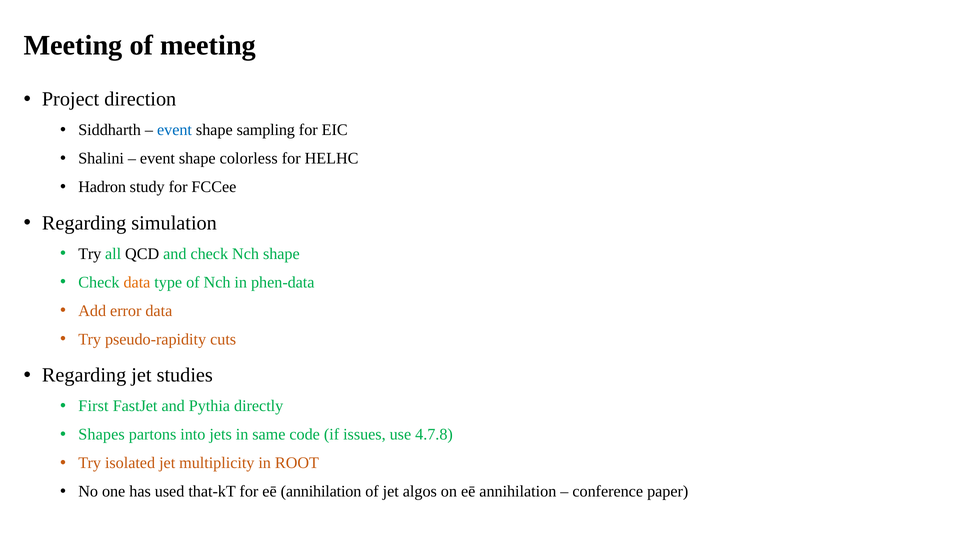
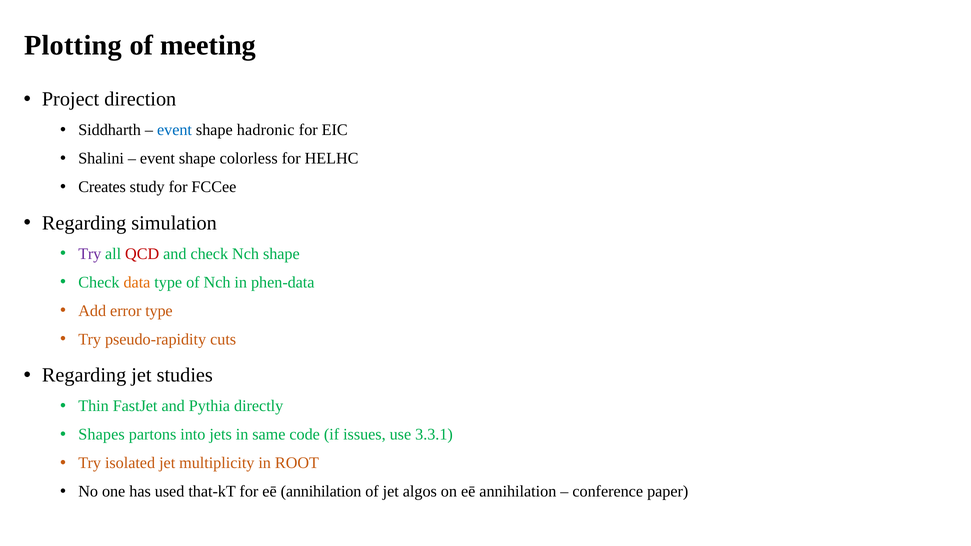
Meeting: Meeting -> Plotting (73, 45)
sampling: sampling -> hadronic (266, 130)
Hadron: Hadron -> Creates (102, 187)
Try colour: black -> purple (90, 254)
QCD colour: black -> red (142, 254)
error data: data -> type (159, 311)
First: First -> Thin (94, 406)
4.7.8: 4.7.8 -> 3.3.1 (434, 435)
